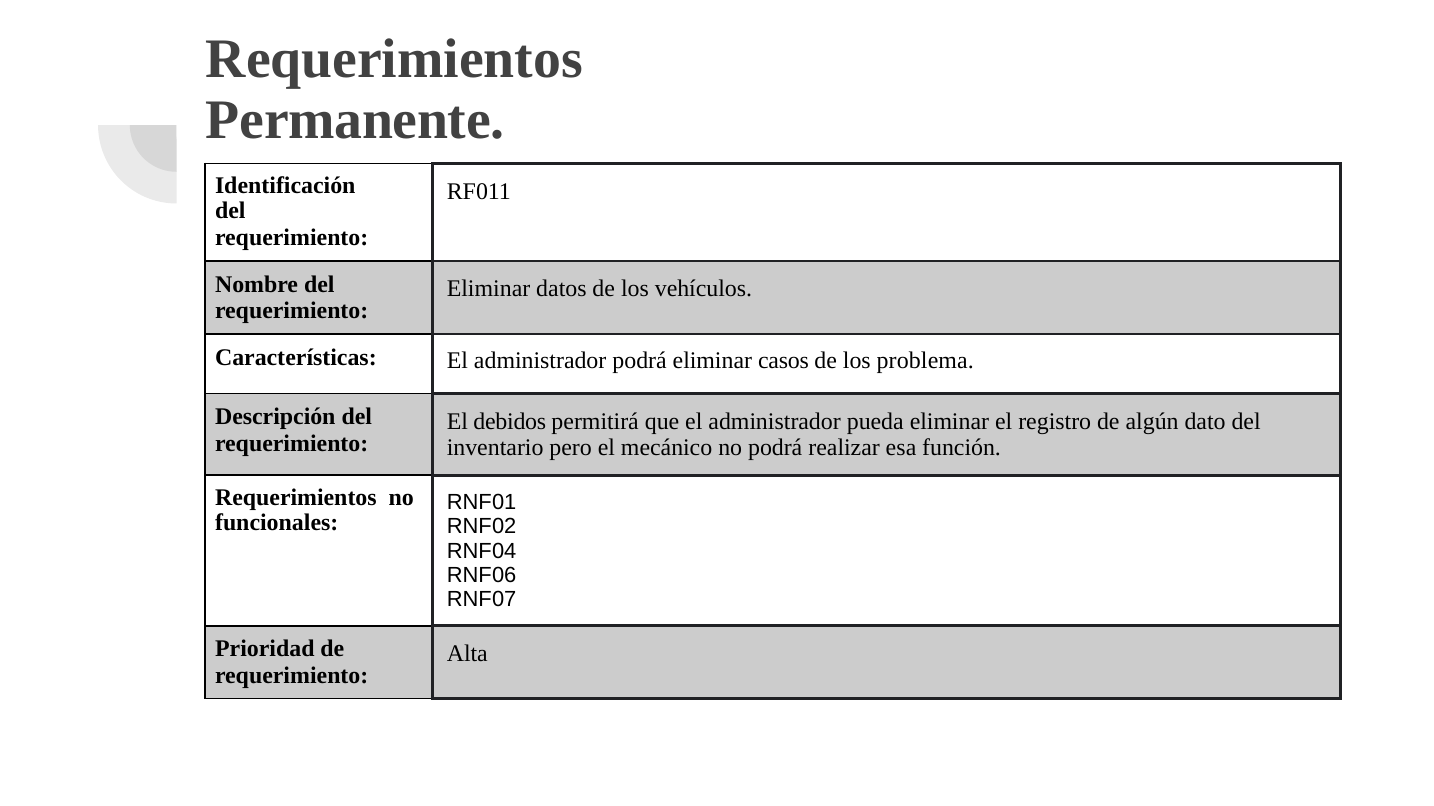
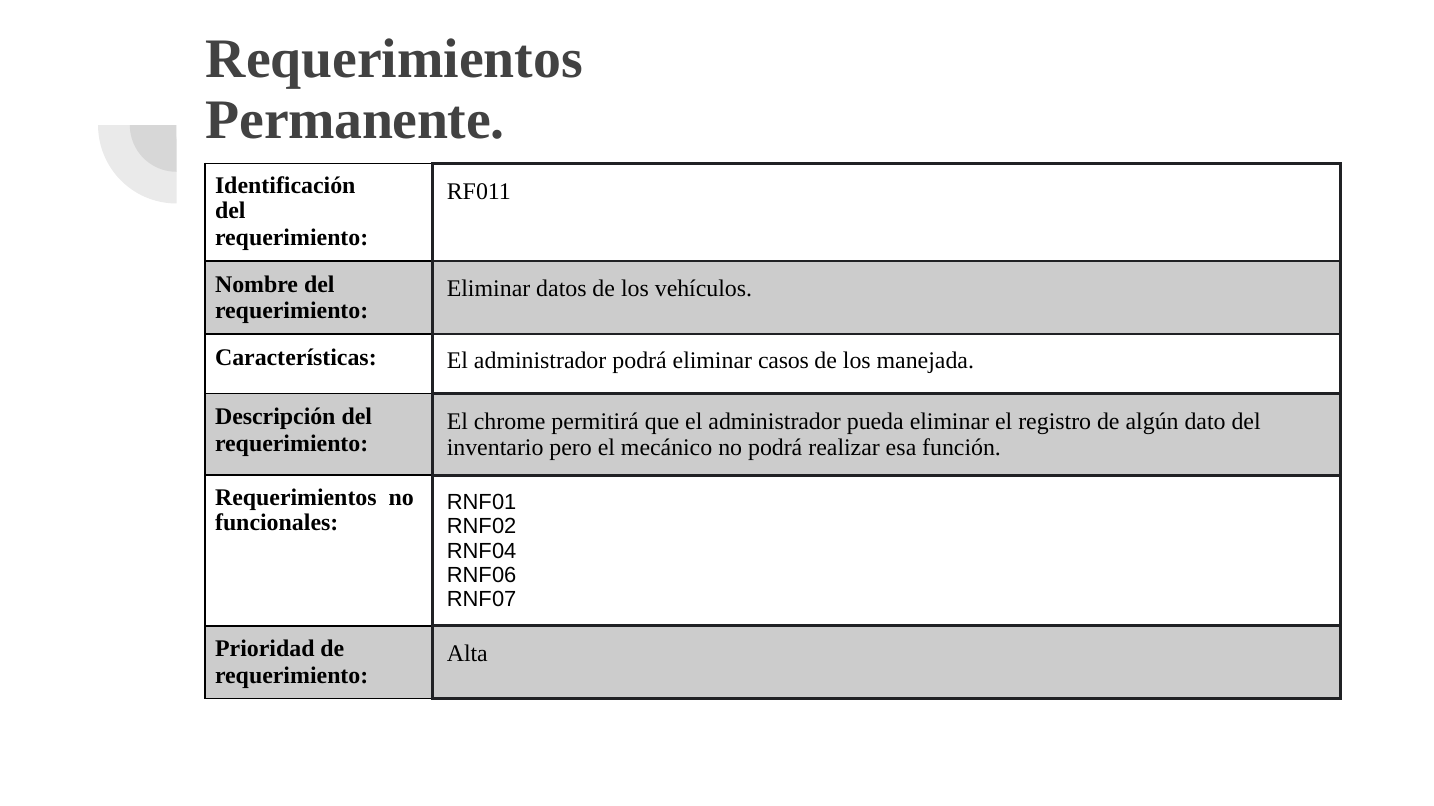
problema: problema -> manejada (925, 361)
debidos: debidos -> chrome (510, 422)
